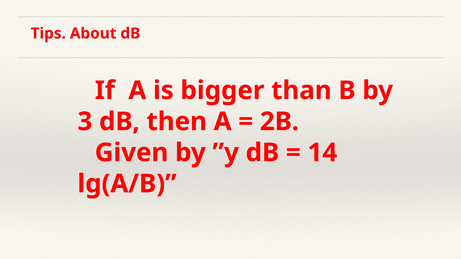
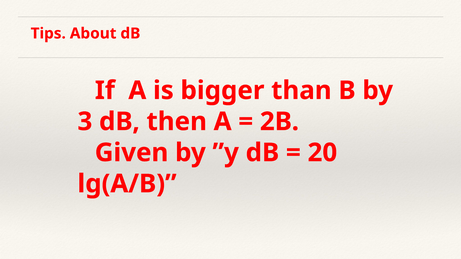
14: 14 -> 20 (322, 153)
